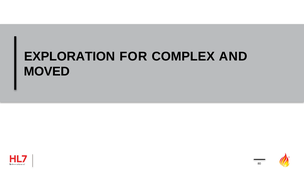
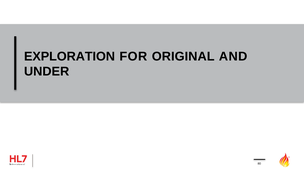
COMPLEX: COMPLEX -> ORIGINAL (183, 56)
MOVED: MOVED -> UNDER (47, 72)
